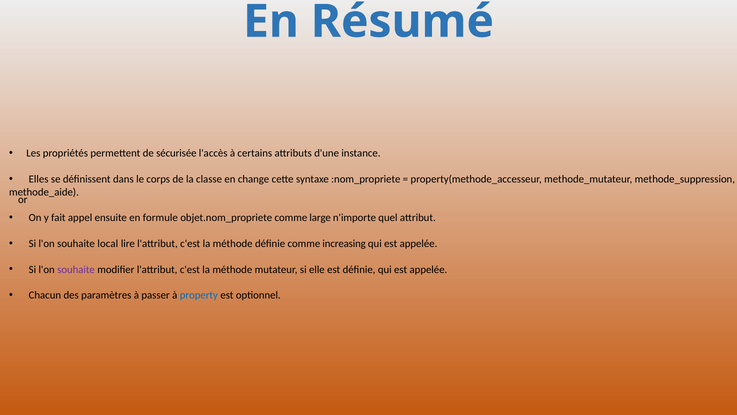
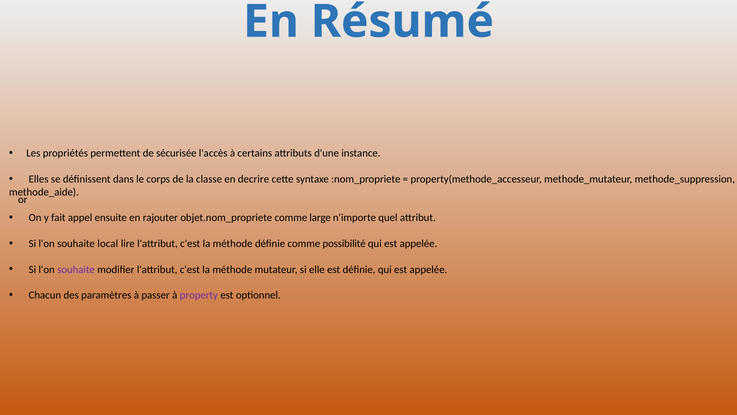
change: change -> decrire (253, 179)
formule: formule -> rajouter (160, 218)
increasing: increasing -> possibilité (344, 243)
property colour: blue -> purple (199, 295)
